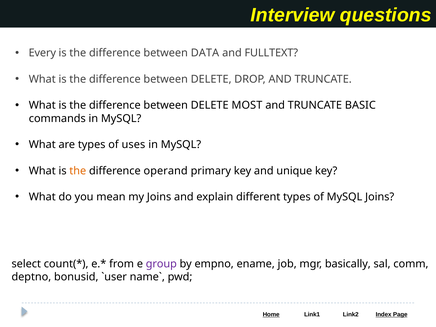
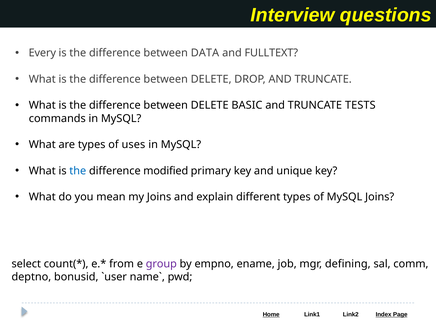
MOST: MOST -> BASIC (247, 105)
BASIC: BASIC -> TESTS (360, 105)
the colour: orange -> blue (78, 171)
operand: operand -> modified (166, 171)
basically: basically -> defining (348, 264)
